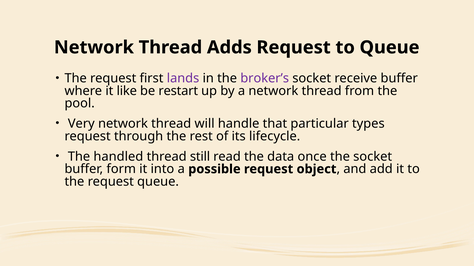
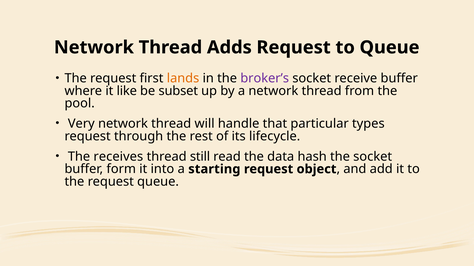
lands colour: purple -> orange (183, 79)
restart: restart -> subset (178, 91)
handled: handled -> receives (118, 157)
once: once -> hash (312, 157)
possible: possible -> starting (214, 169)
